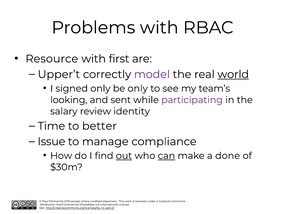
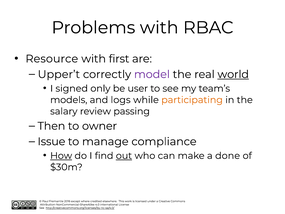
be only: only -> user (138, 88)
looking: looking -> models (69, 100)
sent: sent -> logs (121, 100)
participating colour: purple -> orange (192, 100)
identity: identity -> passing (132, 111)
Time: Time -> Then (51, 126)
better: better -> owner (100, 126)
How underline: none -> present (61, 156)
can underline: present -> none (166, 156)
